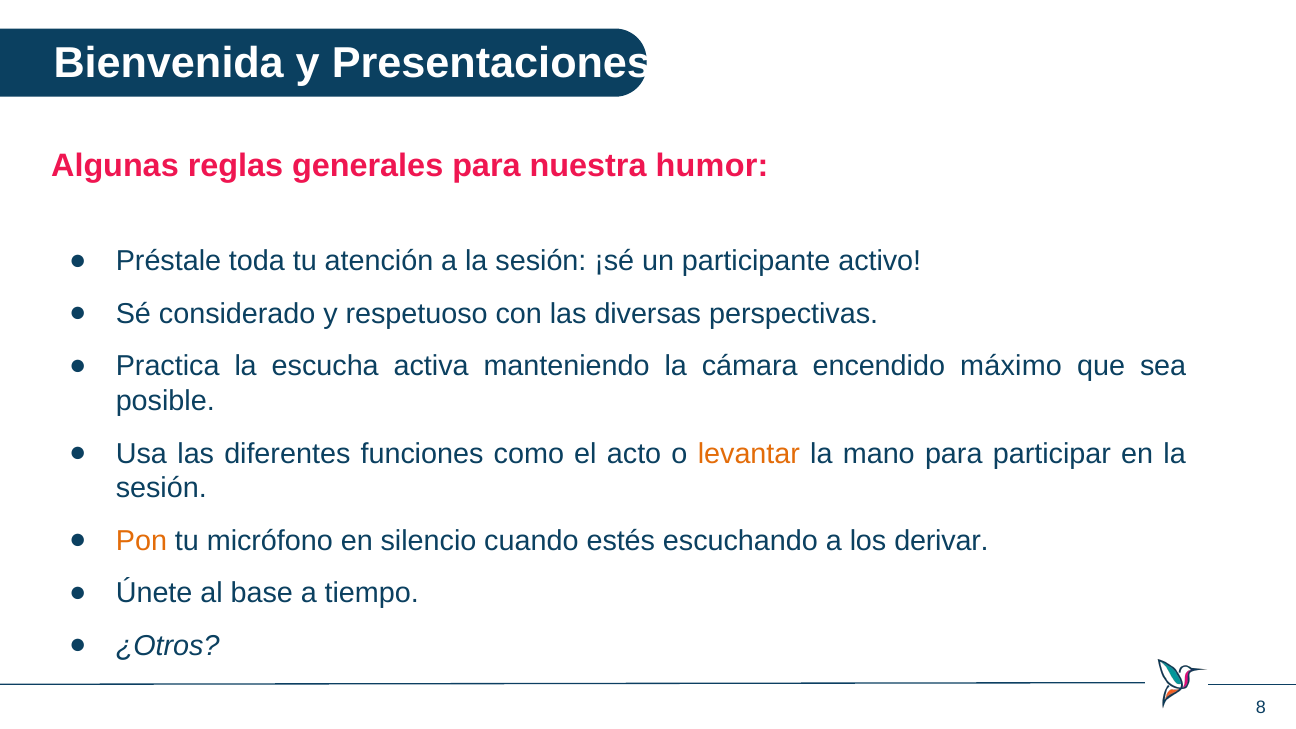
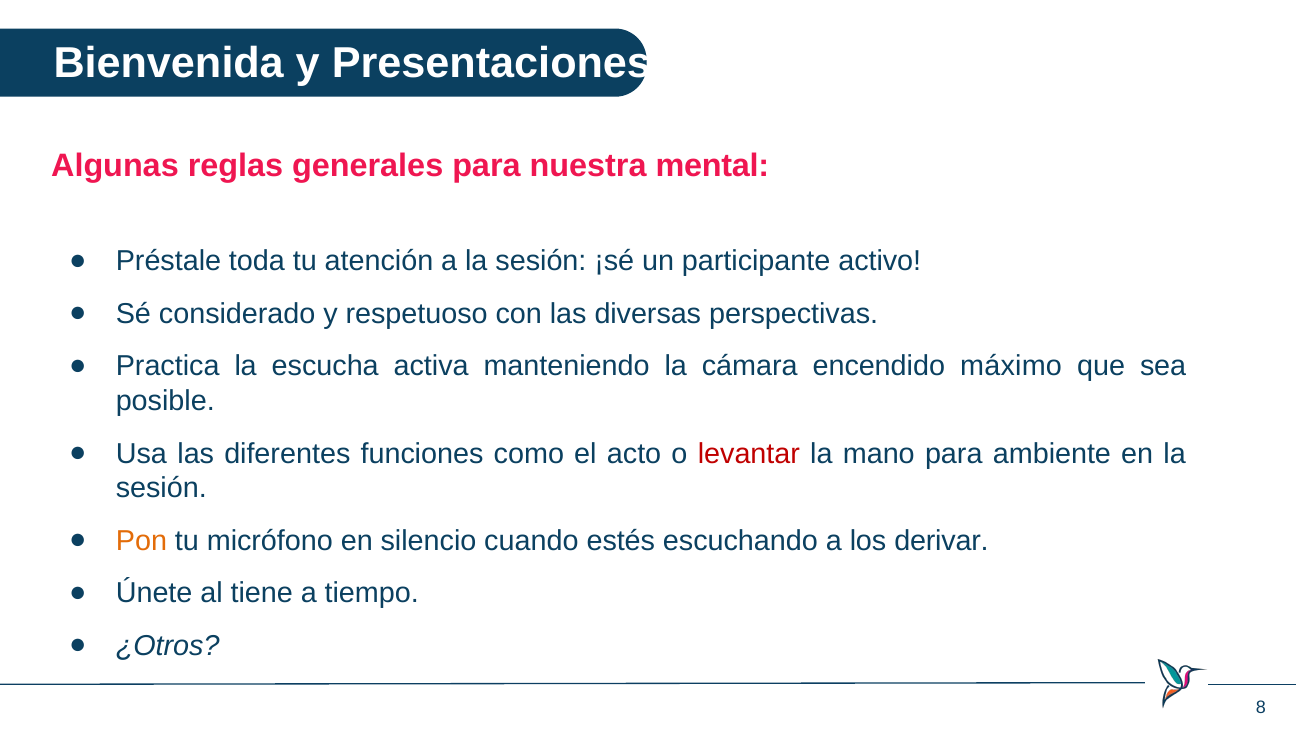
humor: humor -> mental (712, 166)
levantar colour: orange -> red (749, 454)
participar: participar -> ambiente (1052, 454)
base: base -> tiene (262, 593)
